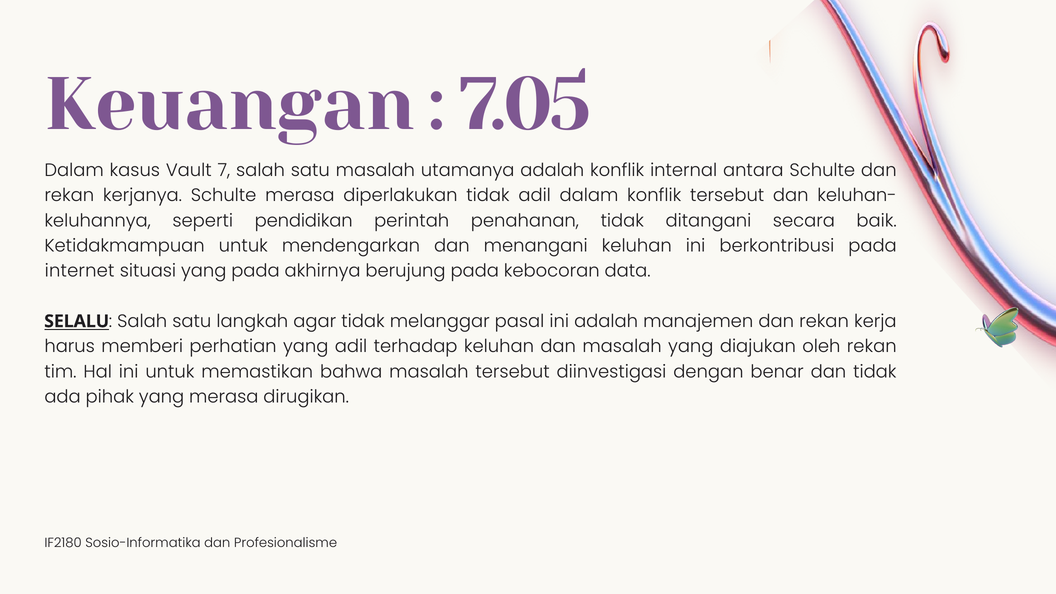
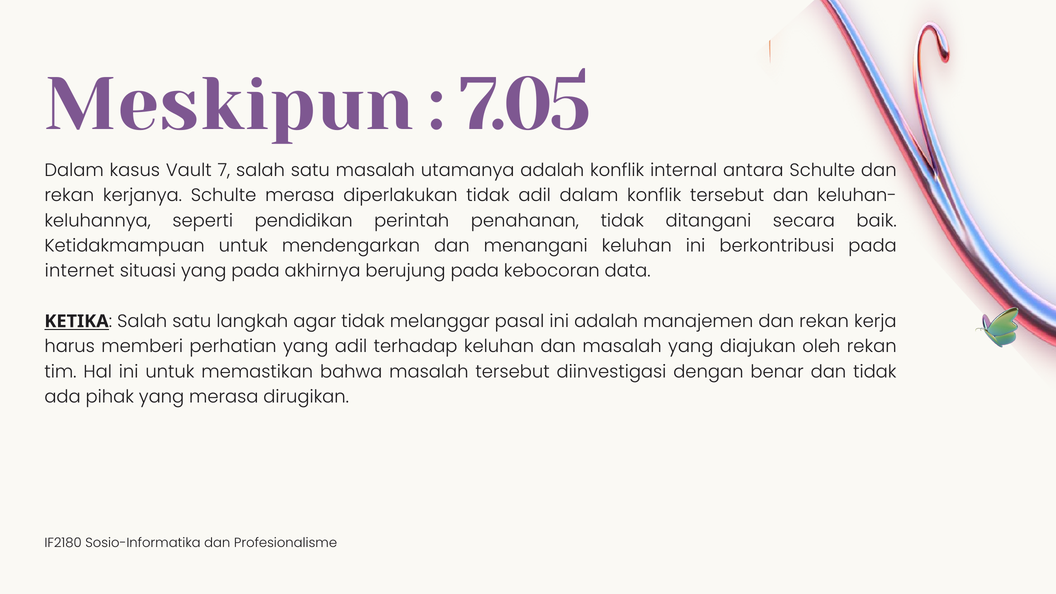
Keuangan: Keuangan -> Meskipun (229, 105)
SELALU: SELALU -> KETIKA (77, 321)
